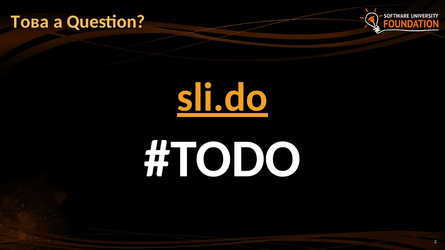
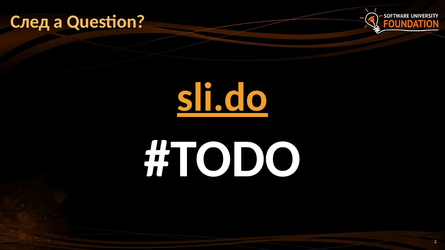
Това: Това -> След (30, 22)
